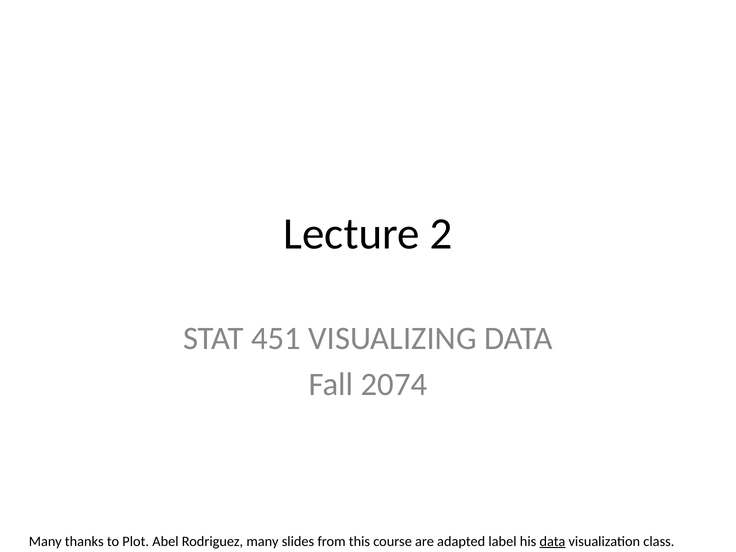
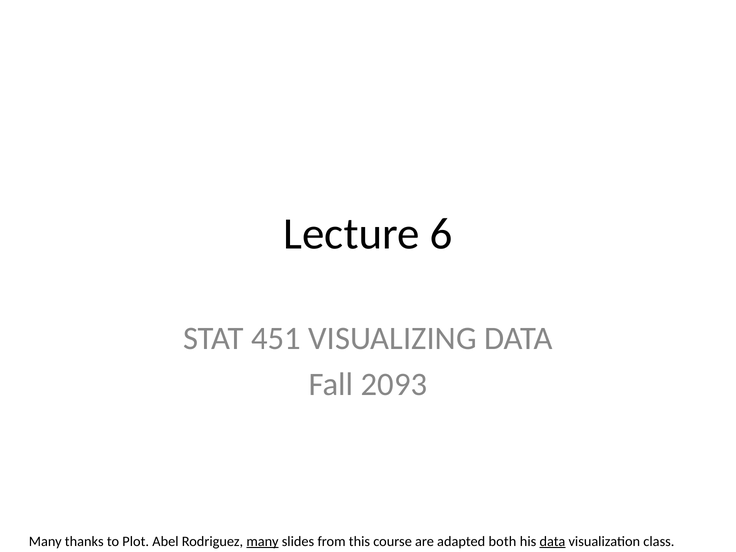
2: 2 -> 6 (441, 234)
2074: 2074 -> 2093 (394, 384)
many underline: none -> present (263, 541)
label: label -> both (502, 541)
